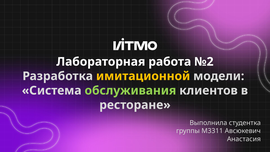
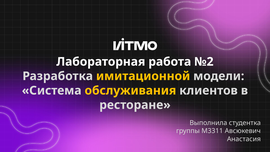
обслуживания colour: light green -> yellow (130, 90)
